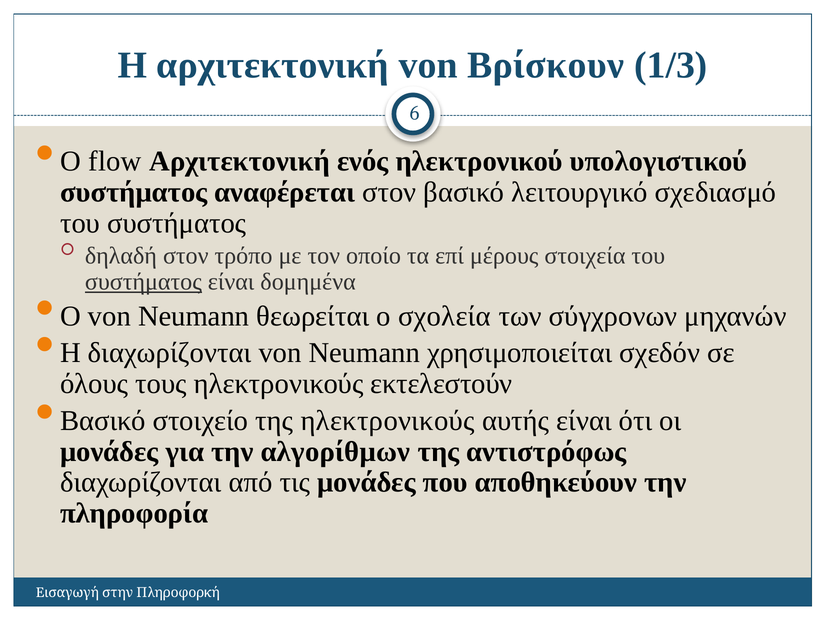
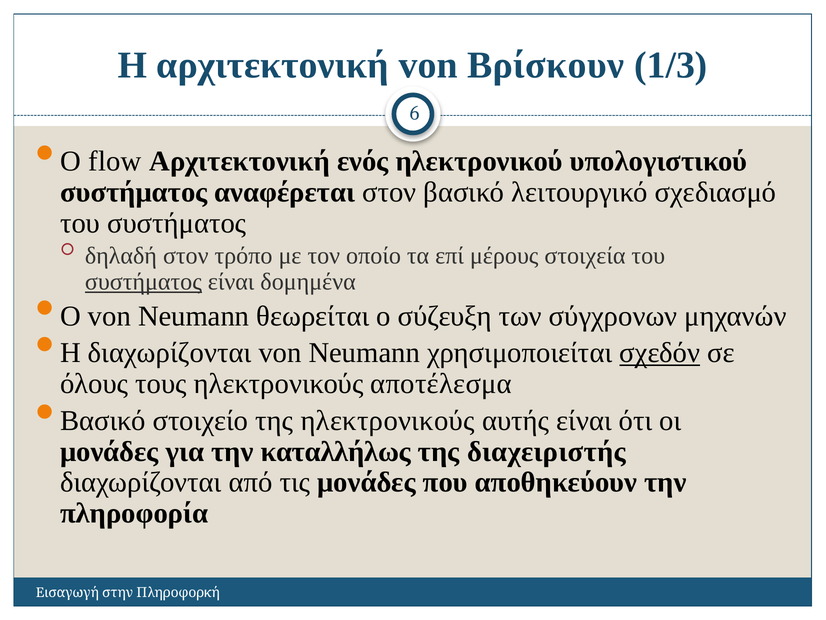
σχολεία: σχολεία -> σύζευξη (445, 316)
σχεδόν underline: none -> present (660, 353)
εκτελεστούν: εκτελεστούν -> αποτέλεσμα (441, 384)
αλγορίθμων: αλγορίθμων -> καταλλήλως (336, 451)
αντιστρόφως: αντιστρόφως -> διαχειριστής (546, 451)
